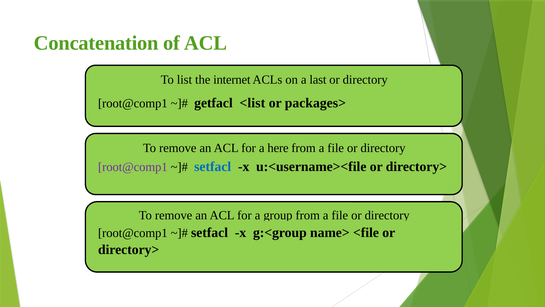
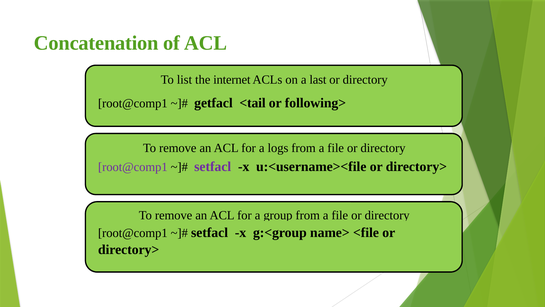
<list: <list -> <tail (253, 103)
packages>: packages> -> following> (315, 103)
here: here -> logs (278, 148)
setfacl colour: blue -> purple (213, 166)
